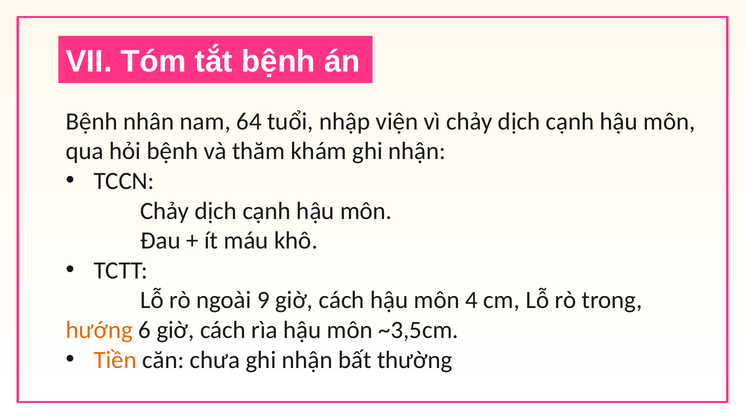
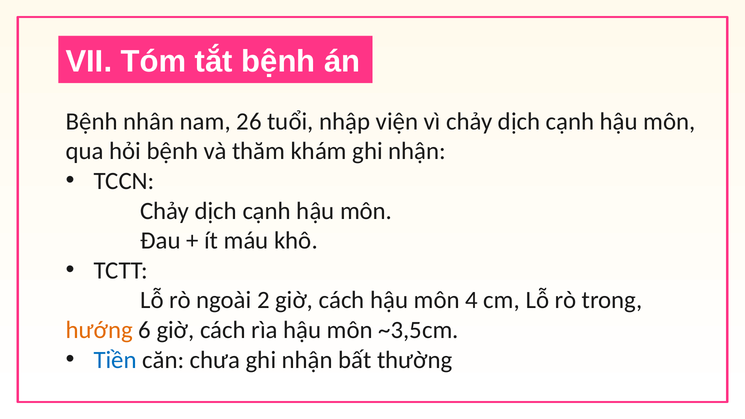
64: 64 -> 26 (249, 122)
9: 9 -> 2 (263, 300)
Tiền colour: orange -> blue (115, 360)
